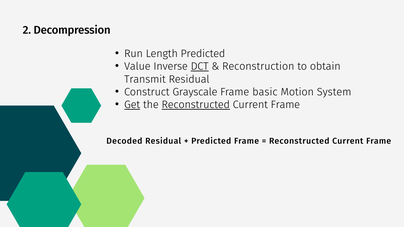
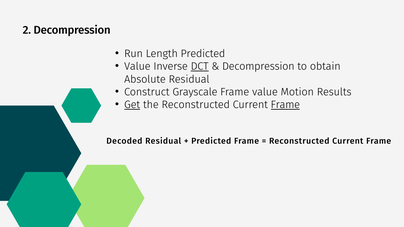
Reconstruction: Reconstruction -> Decompression (258, 66)
Transmit: Transmit -> Absolute (145, 79)
Frame basic: basic -> value (265, 92)
System: System -> Results (334, 92)
Reconstructed underline: present -> none (196, 105)
Frame underline: none -> present (285, 105)
